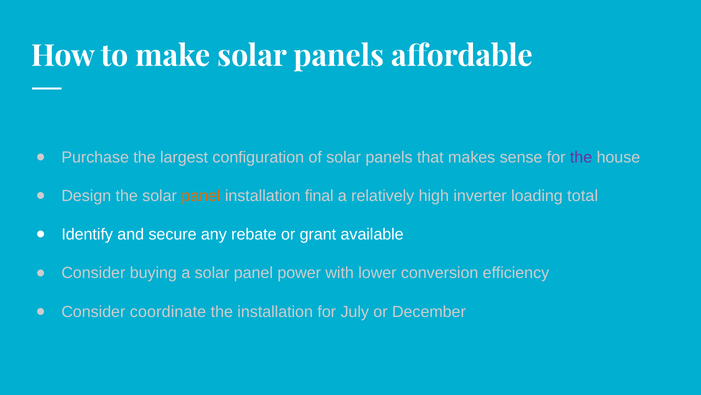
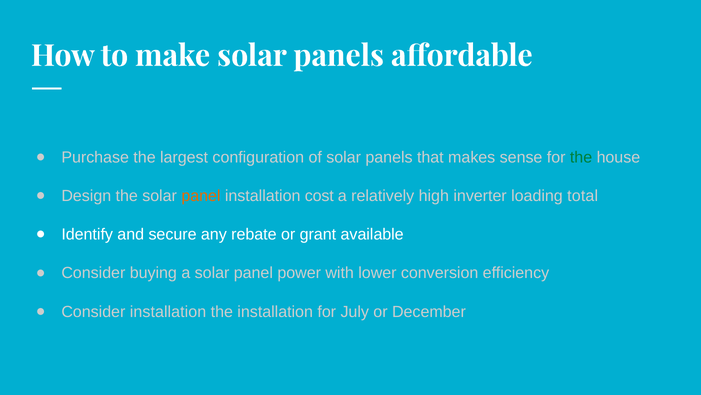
the colour: purple -> green (581, 157)
final: final -> cost (319, 196)
Consider coordinate: coordinate -> installation (168, 311)
